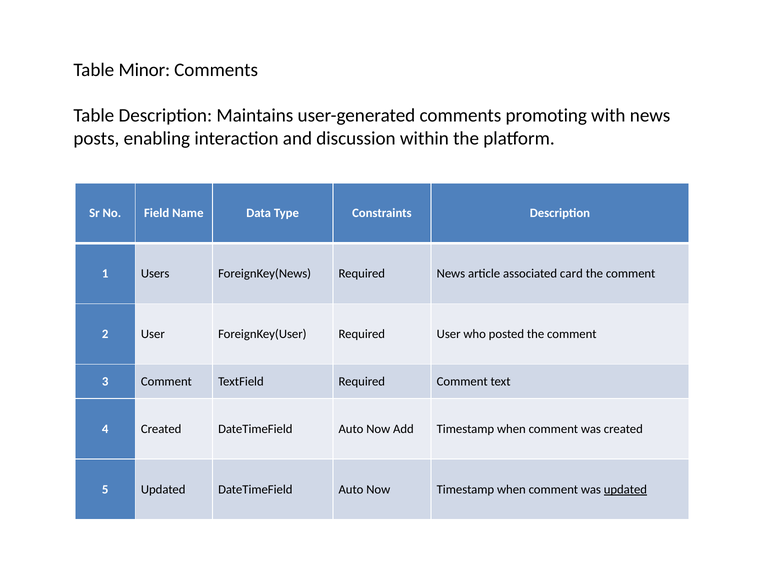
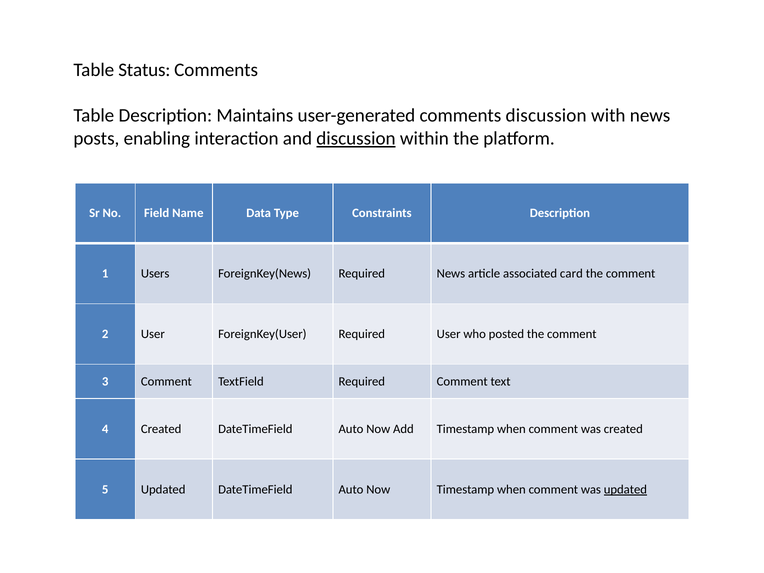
Minor: Minor -> Status (144, 70)
comments promoting: promoting -> discussion (546, 116)
discussion underline: none -> present (356, 139)
